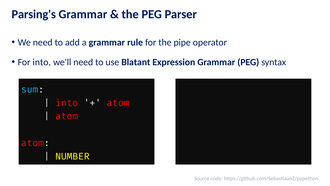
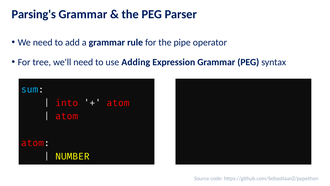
For into: into -> tree (42, 62)
Blatant: Blatant -> Adding (136, 62)
